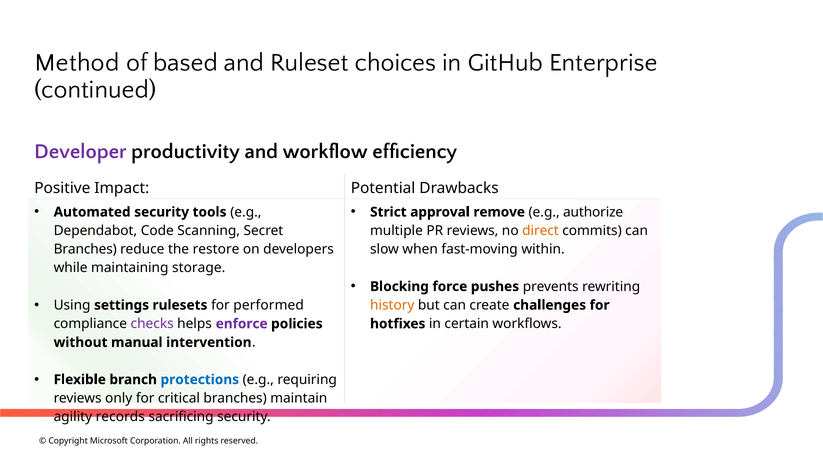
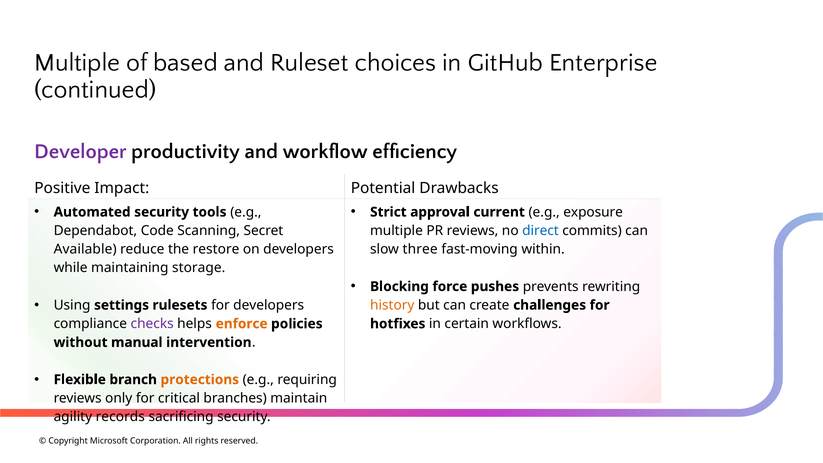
Method: Method -> Multiple (77, 63)
remove: remove -> current (499, 212)
authorize: authorize -> exposure (593, 212)
direct colour: orange -> blue (540, 231)
Branches: Branches -> Available (85, 249)
when: when -> three (420, 249)
for performed: performed -> developers (269, 305)
enforce colour: purple -> orange (242, 324)
protections colour: blue -> orange (200, 380)
